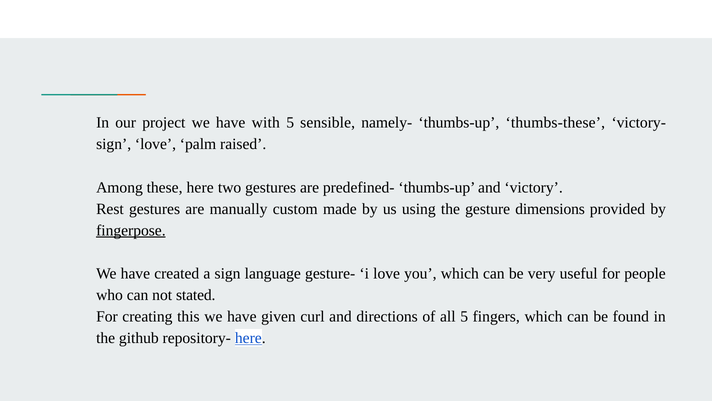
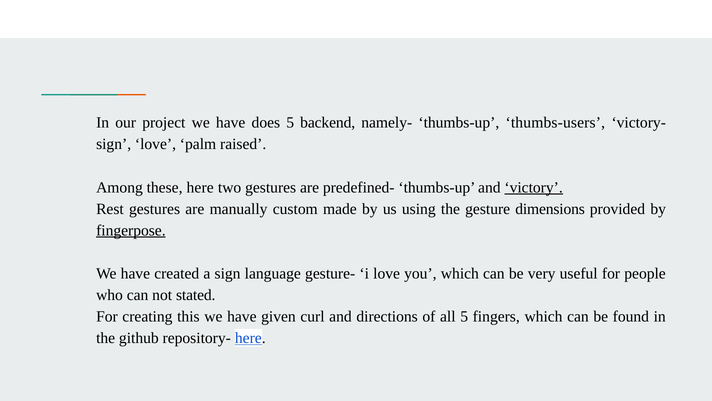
with: with -> does (266, 123)
sensible: sensible -> backend (328, 123)
thumbs-these: thumbs-these -> thumbs-users (555, 123)
victory underline: none -> present (534, 187)
